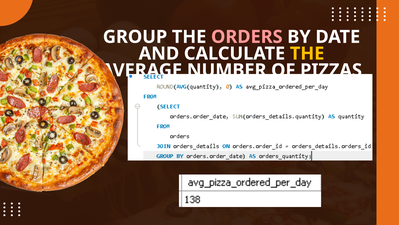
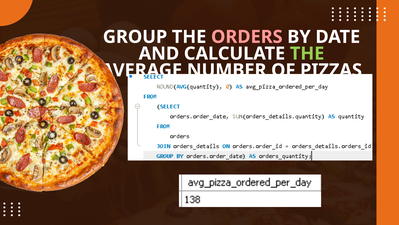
THE colour: yellow -> light green (307, 53)
